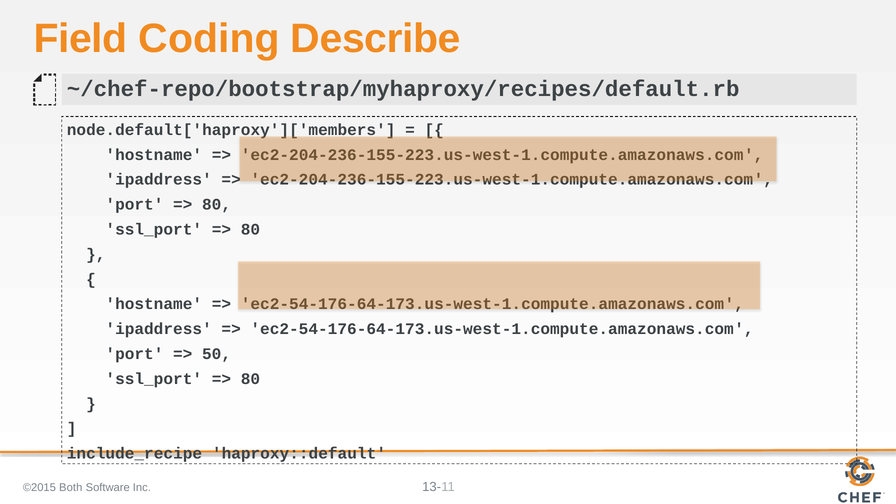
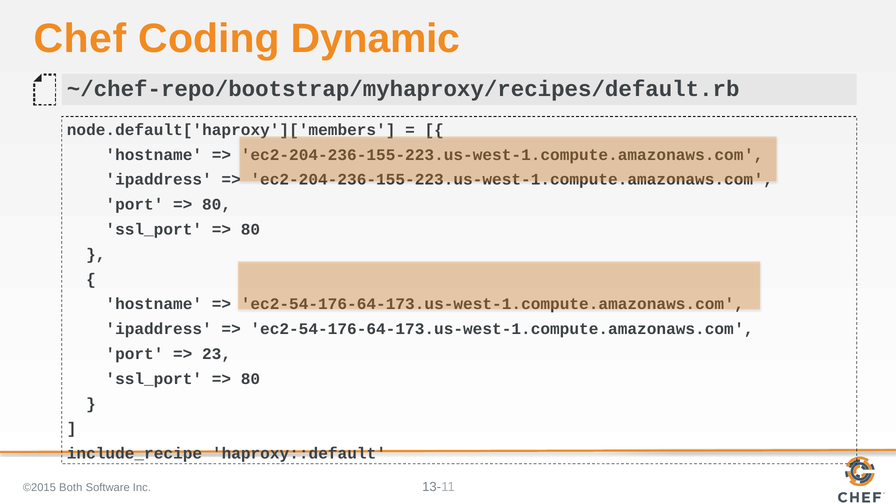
Field: Field -> Chef (80, 39)
Describe: Describe -> Dynamic (376, 39)
50: 50 -> 23 (217, 354)
